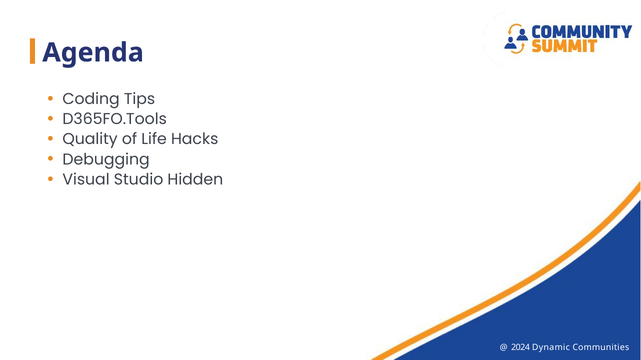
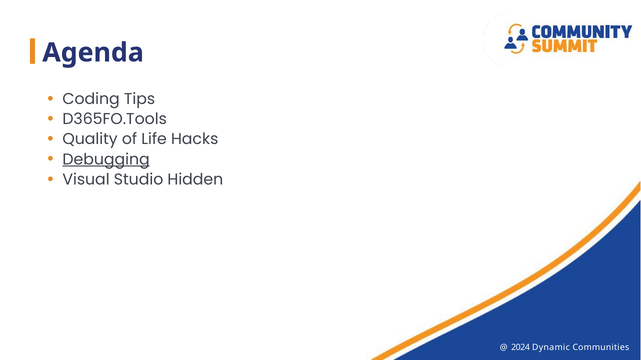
Debugging underline: none -> present (106, 160)
